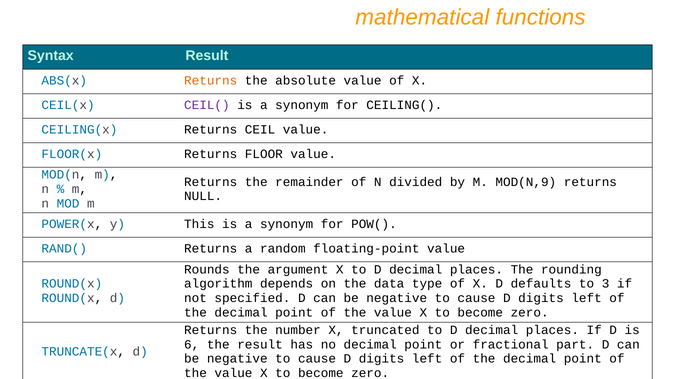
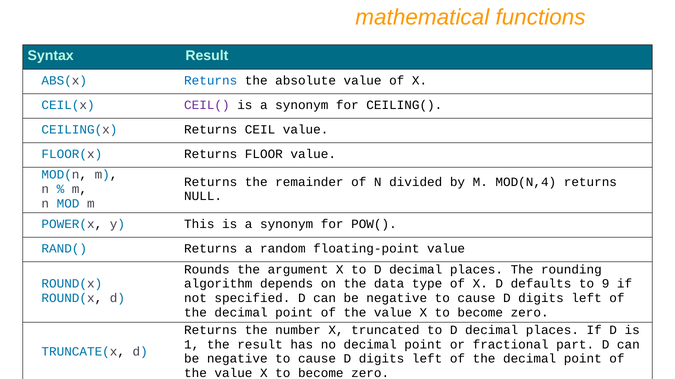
Returns colour: orange -> blue (211, 81)
MOD(N,9: MOD(N,9 -> MOD(N,4 (526, 182)
3: 3 -> 9 (606, 284)
6: 6 -> 1 (192, 345)
